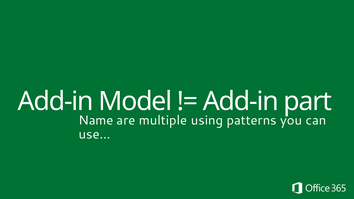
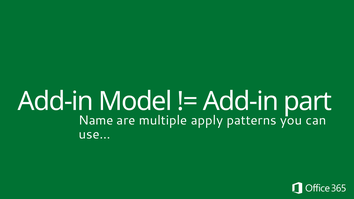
using: using -> apply (207, 120)
